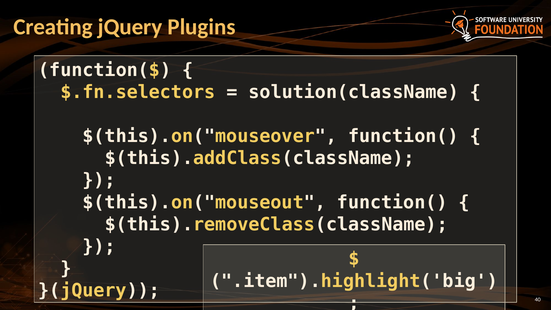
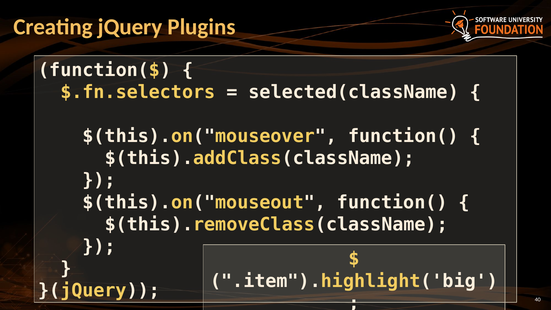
solution(className: solution(className -> selected(className (354, 92)
